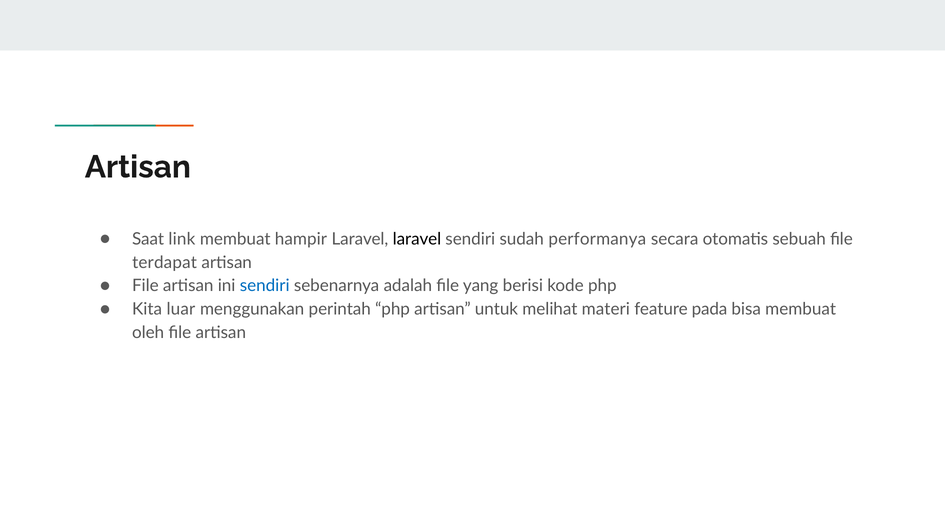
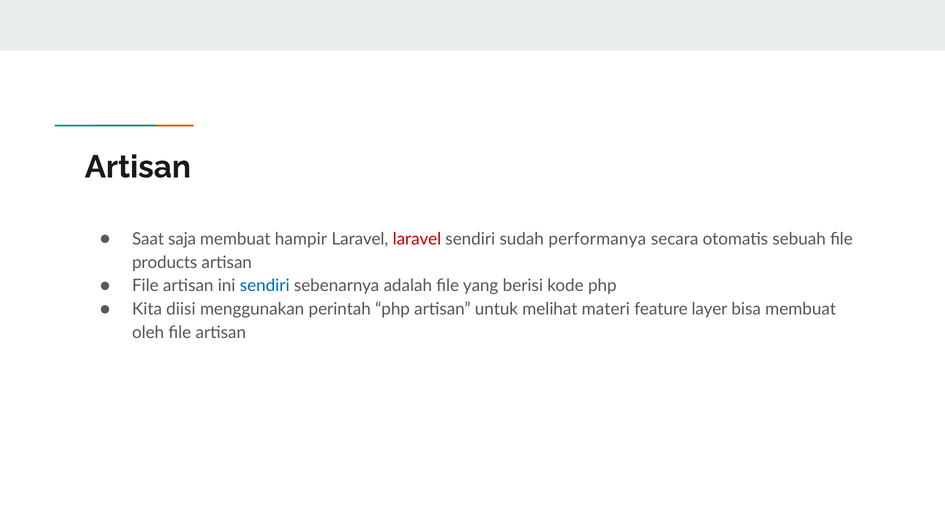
link: link -> saja (182, 239)
laravel colour: black -> red (417, 239)
terdapat: terdapat -> products (165, 262)
luar: luar -> diisi (181, 309)
pada: pada -> layer (709, 309)
